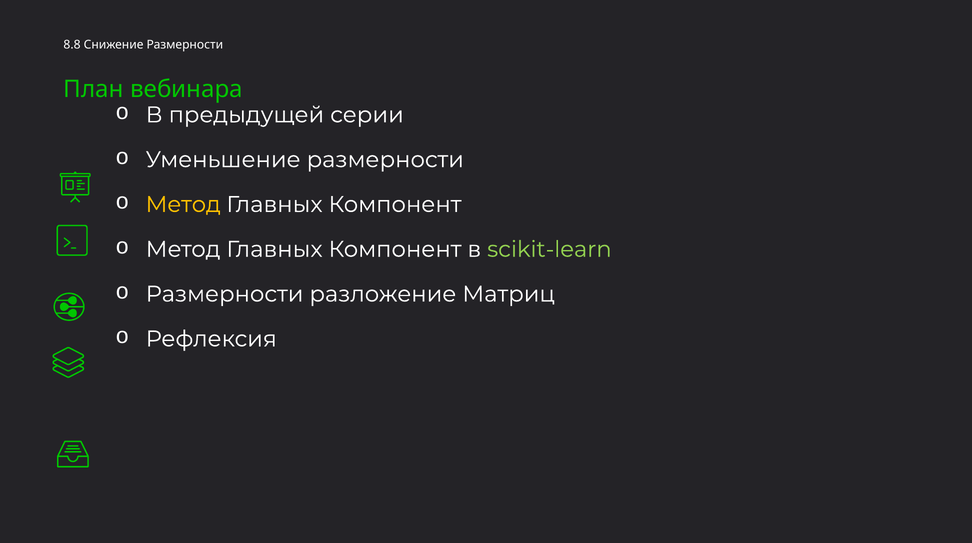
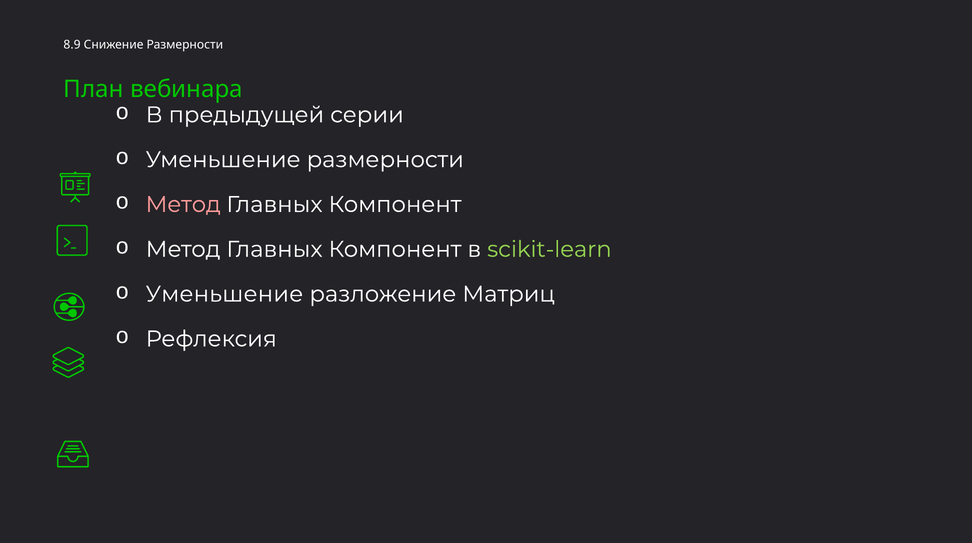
8.8: 8.8 -> 8.9 (72, 45)
Метод colour: yellow -> pink (183, 205)
Размерности: Размерности -> Уменьшение (224, 294)
